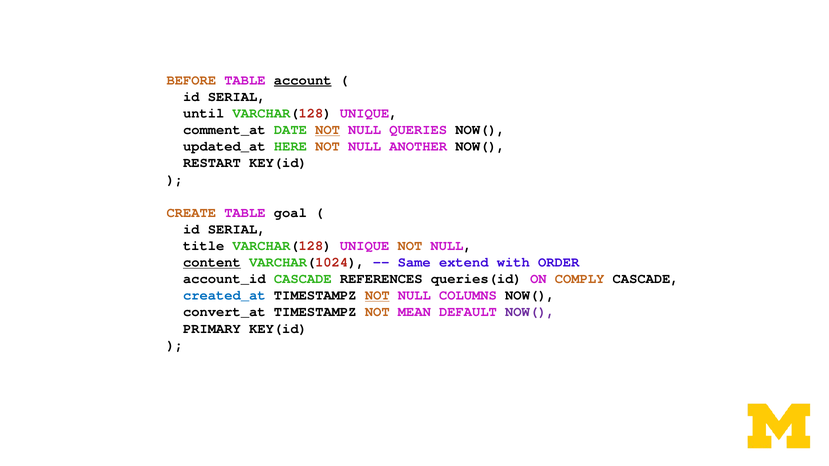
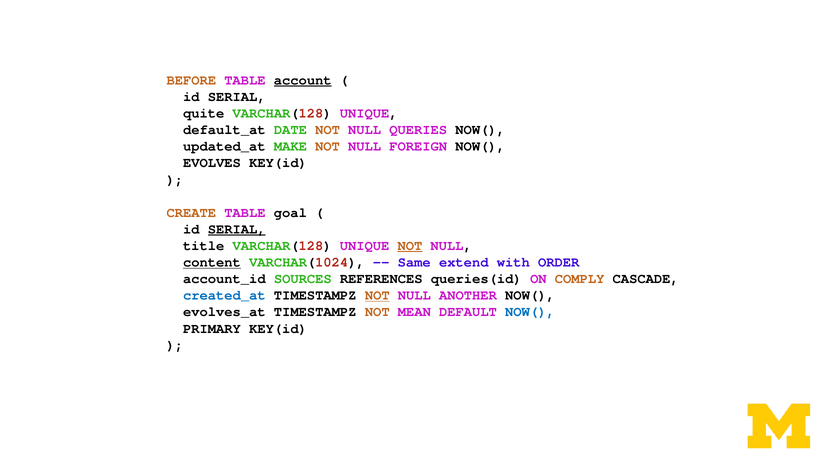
until: until -> quite (204, 113)
comment_at: comment_at -> default_at (224, 130)
NOT underline: present -> none (328, 130)
HERE: HERE -> MAKE (290, 146)
ANOTHER: ANOTHER -> FOREIGN (418, 146)
RESTART: RESTART -> EVOLVES (212, 163)
SERIAL underline: none -> present (237, 229)
NOT underline: none -> present (410, 246)
account_id CASCADE: CASCADE -> SOURCES (303, 279)
COLUMNS: COLUMNS -> ANOTHER (468, 296)
convert_at: convert_at -> evolves_at (224, 312)
NOW( colour: purple -> blue (530, 312)
